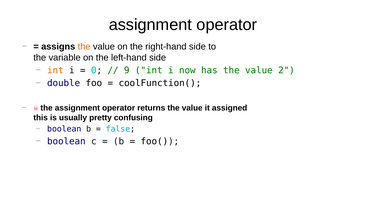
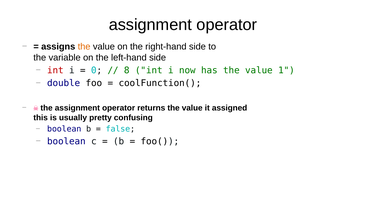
int colour: orange -> red (55, 70)
9: 9 -> 8 (127, 70)
2: 2 -> 1 (286, 70)
